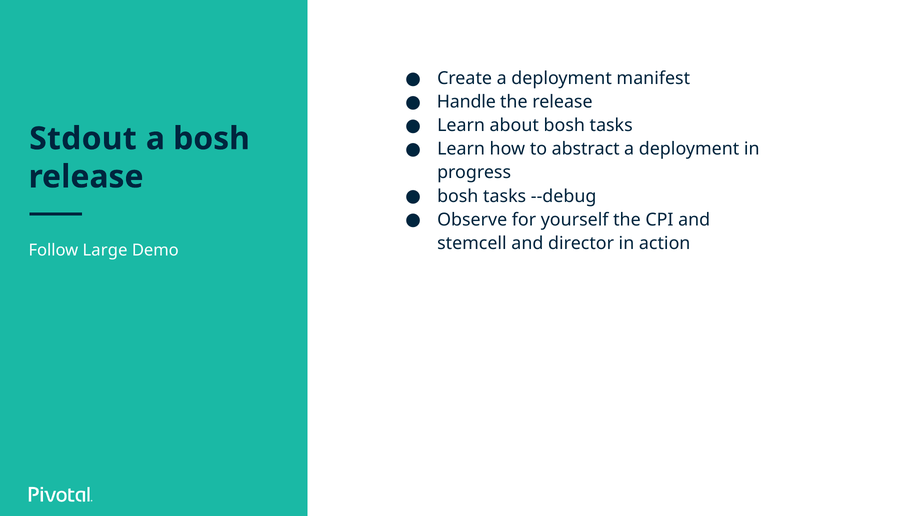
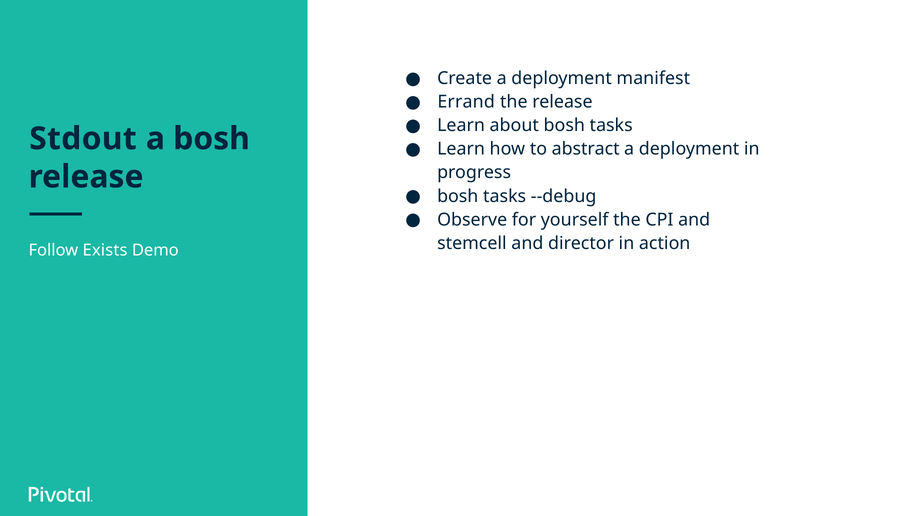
Handle: Handle -> Errand (466, 102)
Large: Large -> Exists (105, 250)
